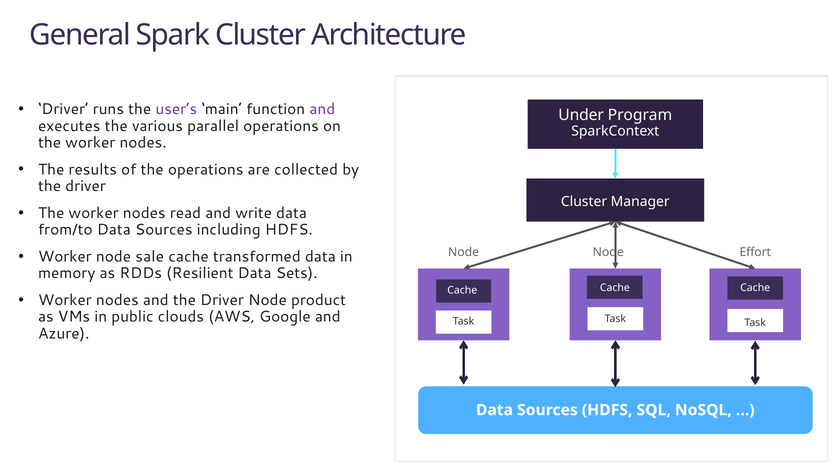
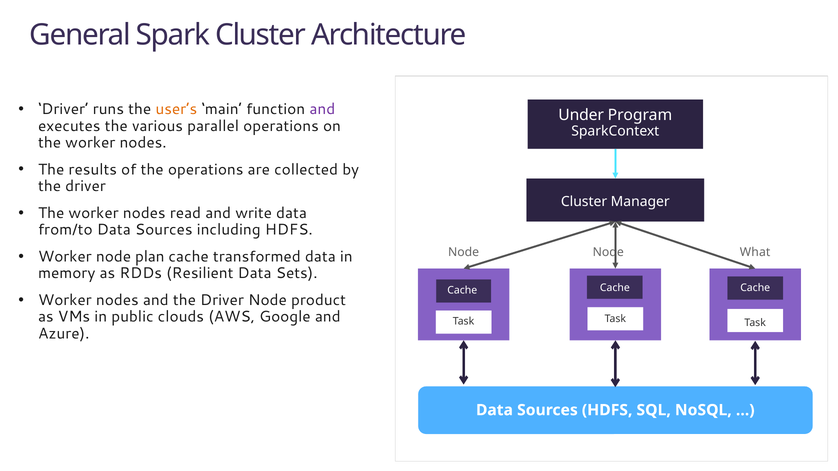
user’s colour: purple -> orange (176, 109)
sale: sale -> plan (150, 257)
Effort: Effort -> What (755, 253)
